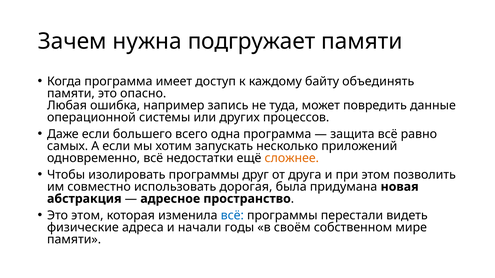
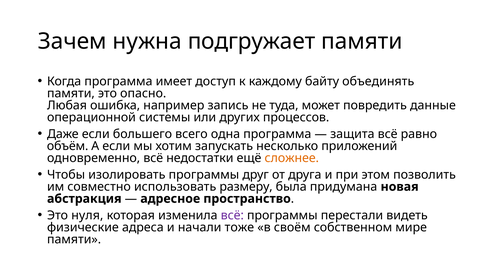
самых: самых -> объём (68, 146)
дорогая: дорогая -> размеру (246, 187)
Это этом: этом -> нуля (87, 216)
всё colour: blue -> purple (232, 216)
годы: годы -> тоже (239, 228)
